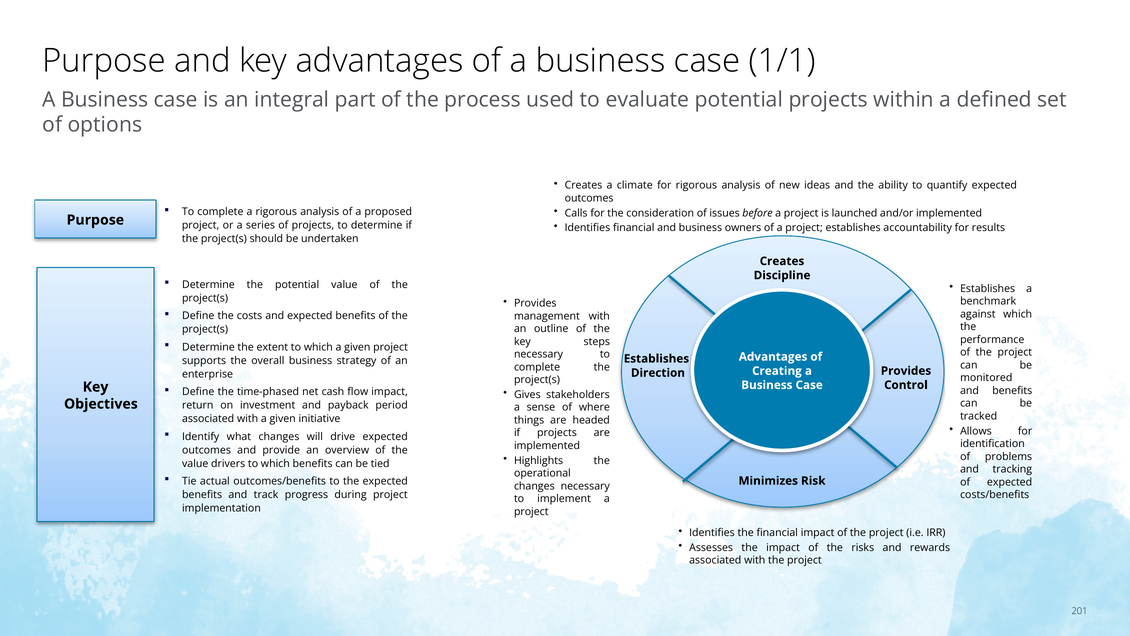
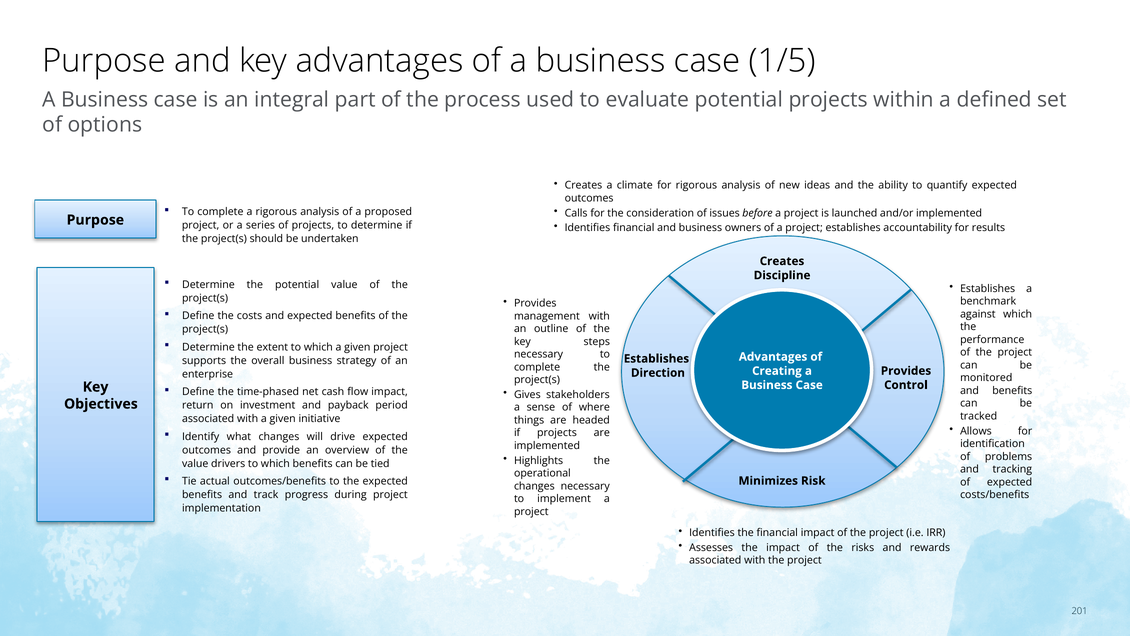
1/1: 1/1 -> 1/5 (782, 61)
